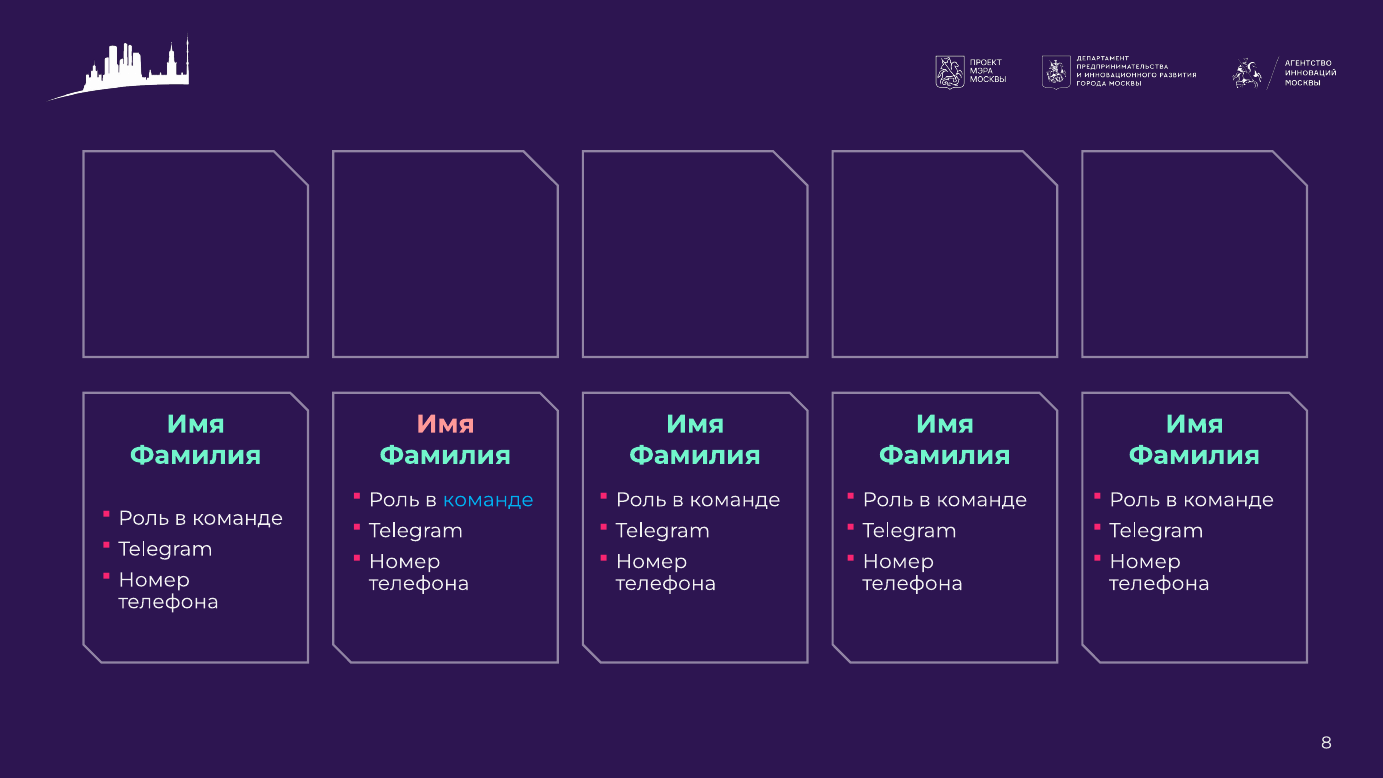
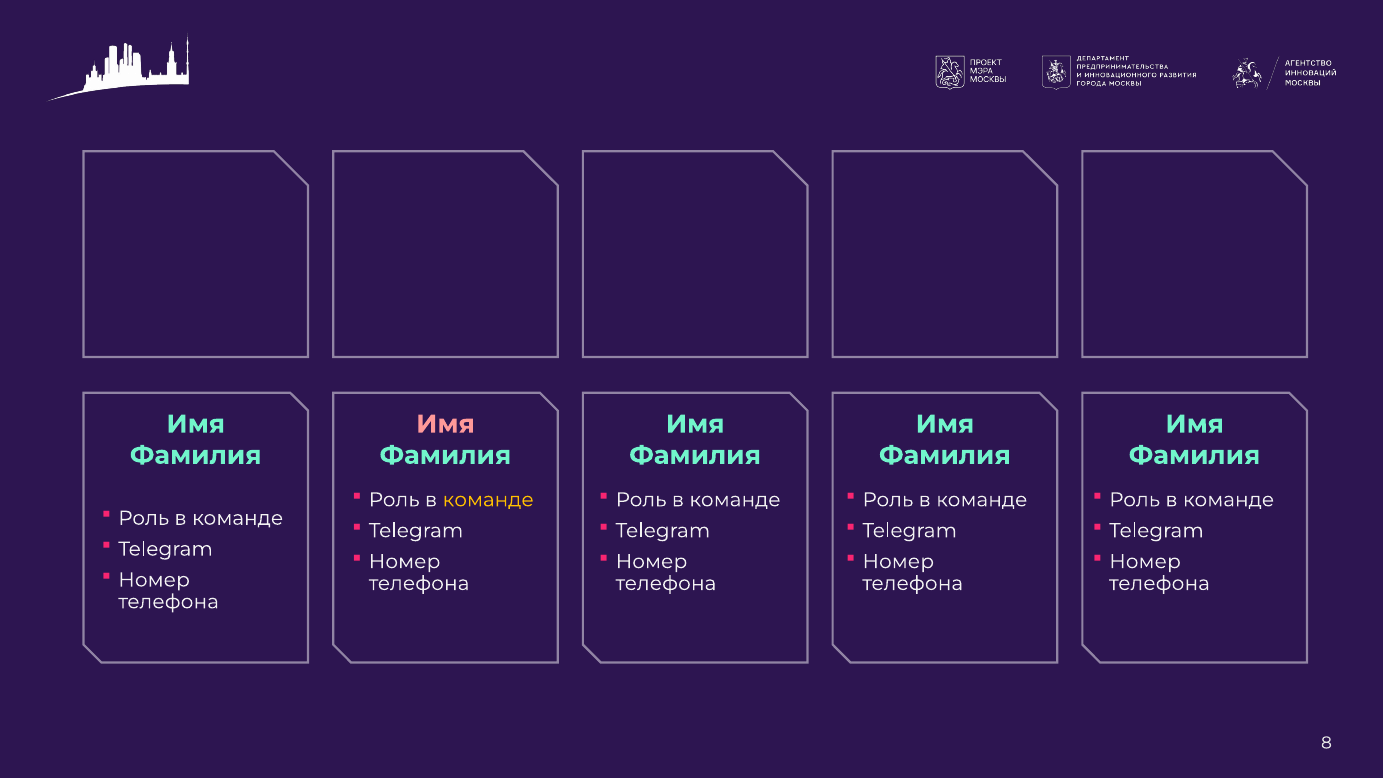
команде colour: light blue -> yellow (488, 500)
